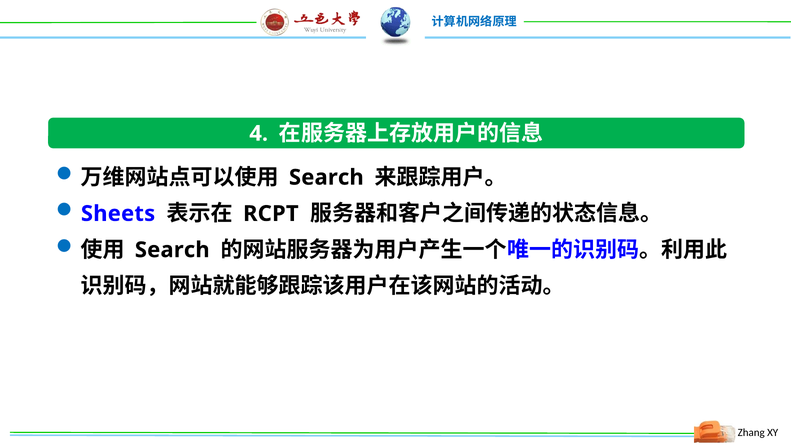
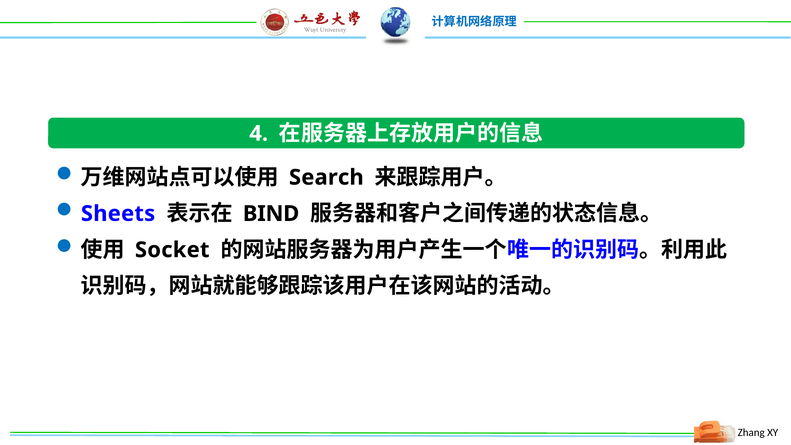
RCPT: RCPT -> BIND (271, 214)
Search: Search -> Socket (172, 250)
